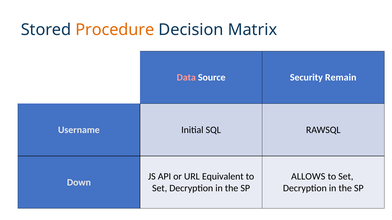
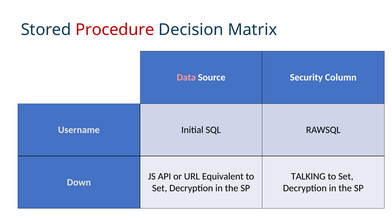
Procedure colour: orange -> red (115, 30)
Remain: Remain -> Column (341, 78)
ALLOWS: ALLOWS -> TALKING (308, 177)
